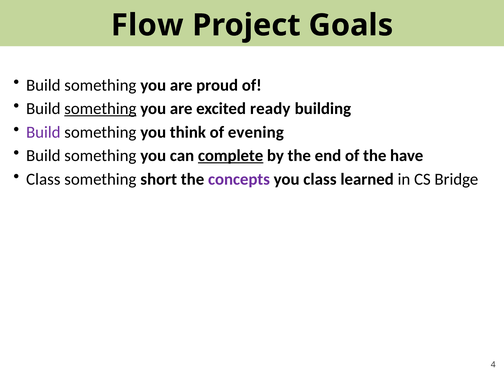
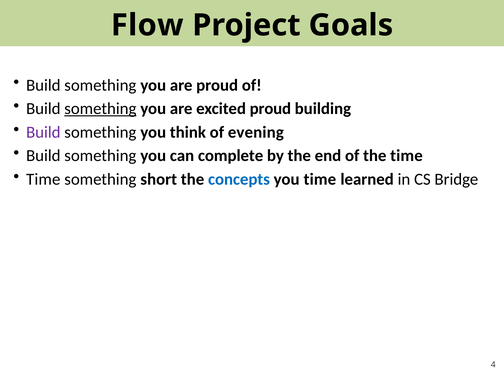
excited ready: ready -> proud (270, 109)
complete underline: present -> none (231, 156)
the have: have -> time (407, 156)
Class: Class -> Time (43, 179)
concepts colour: purple -> blue (239, 179)
you class: class -> time (320, 179)
